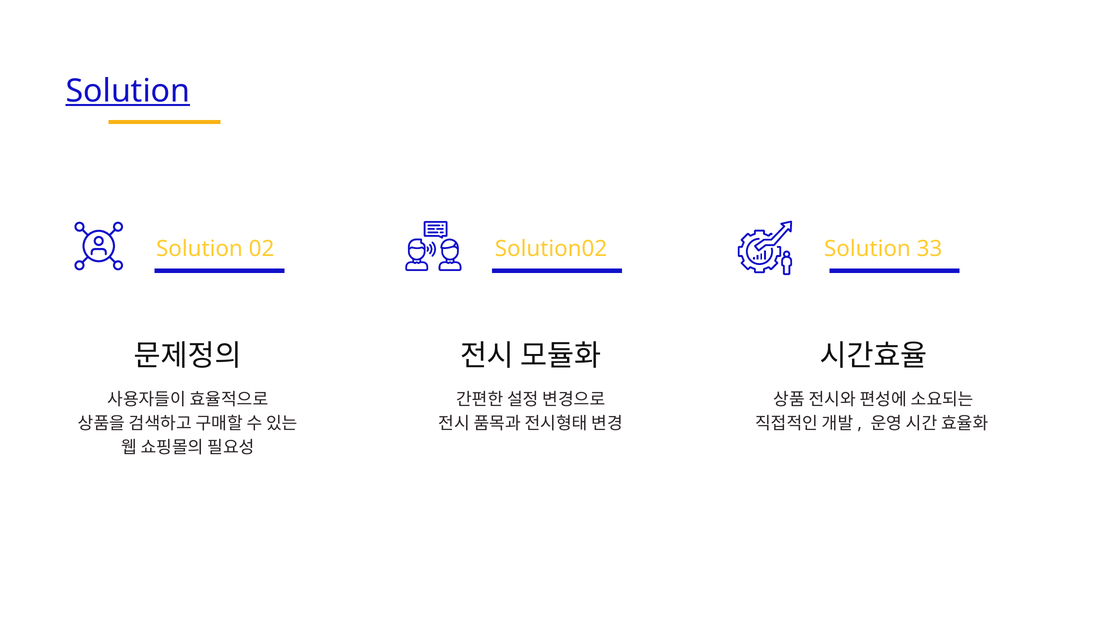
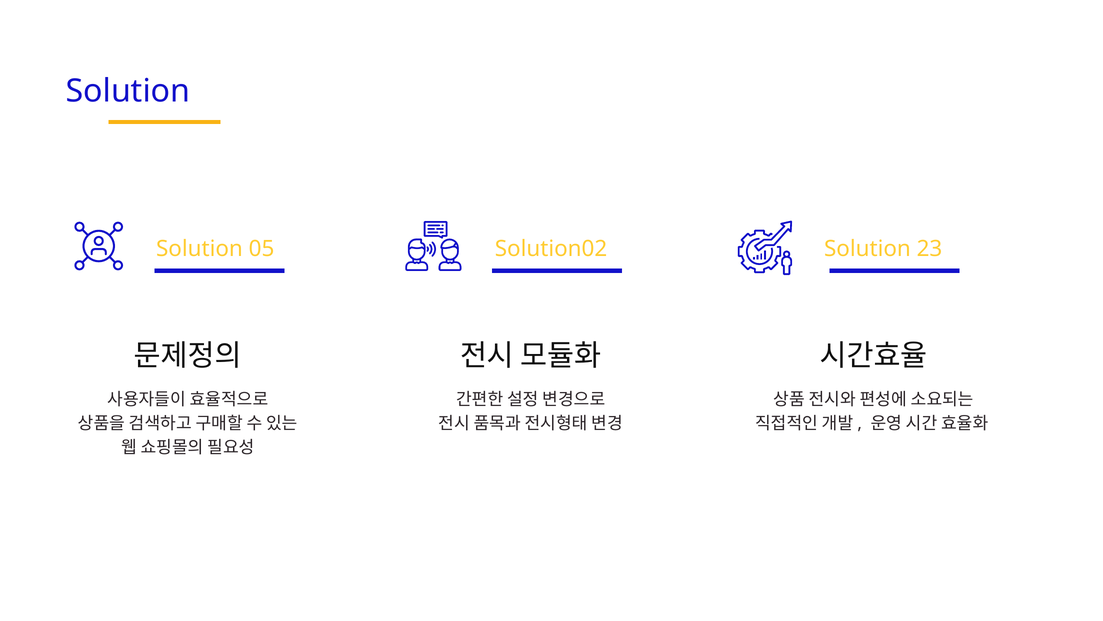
Solution underline: present -> none (128, 91)
02: 02 -> 05 (262, 248)
33: 33 -> 23 (929, 248)
